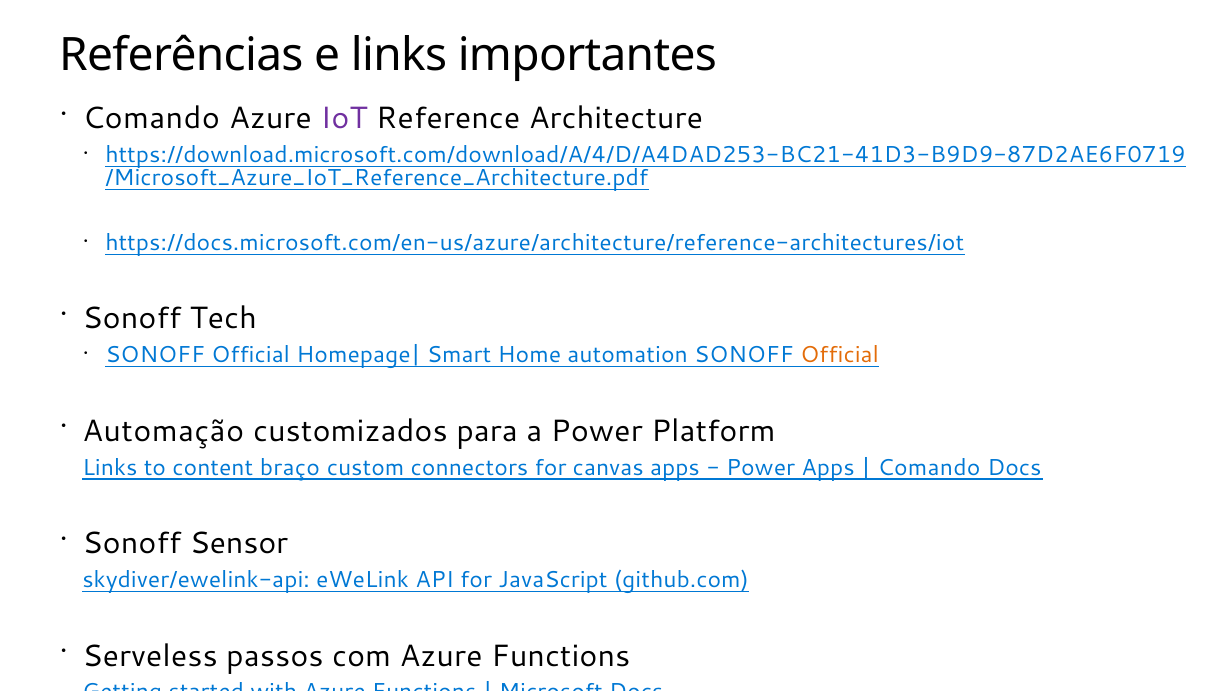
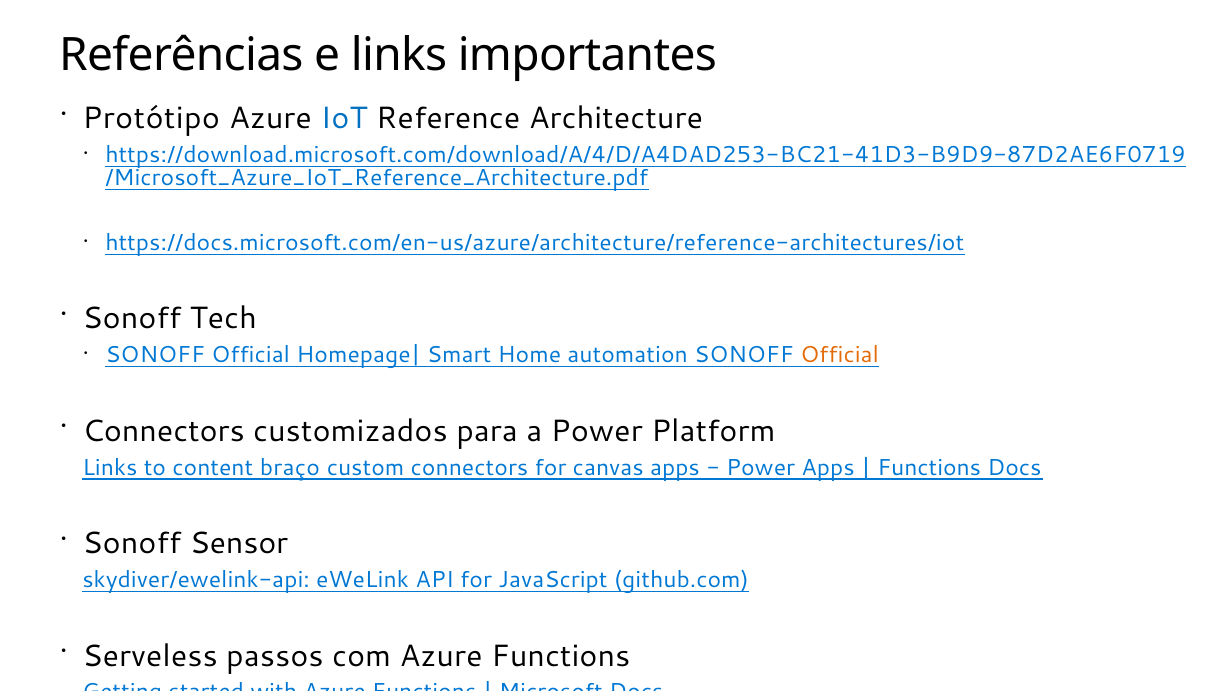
Comando: Comando -> Protótipo (151, 119)
IoT colour: purple -> blue (344, 119)
Automação: Automação -> Connectors (164, 431)
Comando: Comando -> Functions (929, 467)
